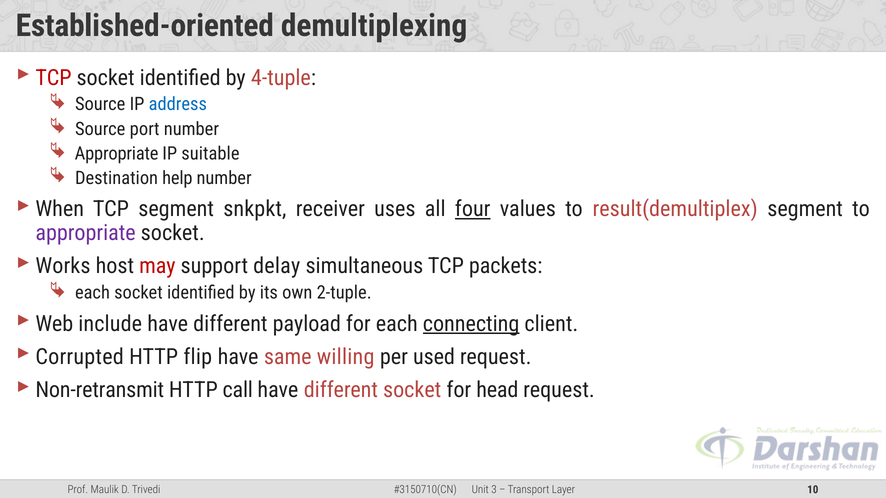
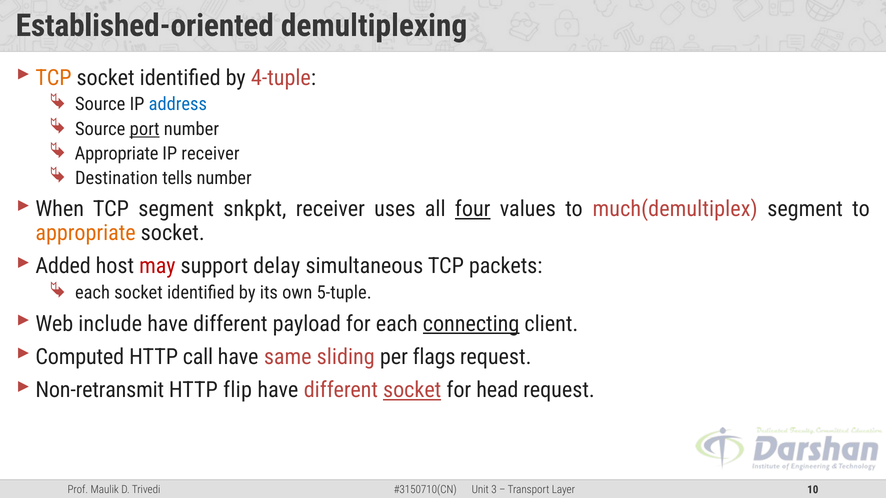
TCP colour: red -> orange (53, 78)
port underline: none -> present (145, 129)
IP suitable: suitable -> receiver (210, 154)
help: help -> tells (177, 178)
result(demultiplex: result(demultiplex -> much(demultiplex (675, 209)
appropriate colour: purple -> orange (86, 233)
Works: Works -> Added (63, 266)
2-tuple: 2-tuple -> 5-tuple (344, 293)
Corrupted: Corrupted -> Computed (80, 357)
flip: flip -> call (198, 357)
willing: willing -> sliding (346, 357)
used: used -> flags (434, 357)
call: call -> flip (238, 390)
socket underline: none -> present (412, 390)
